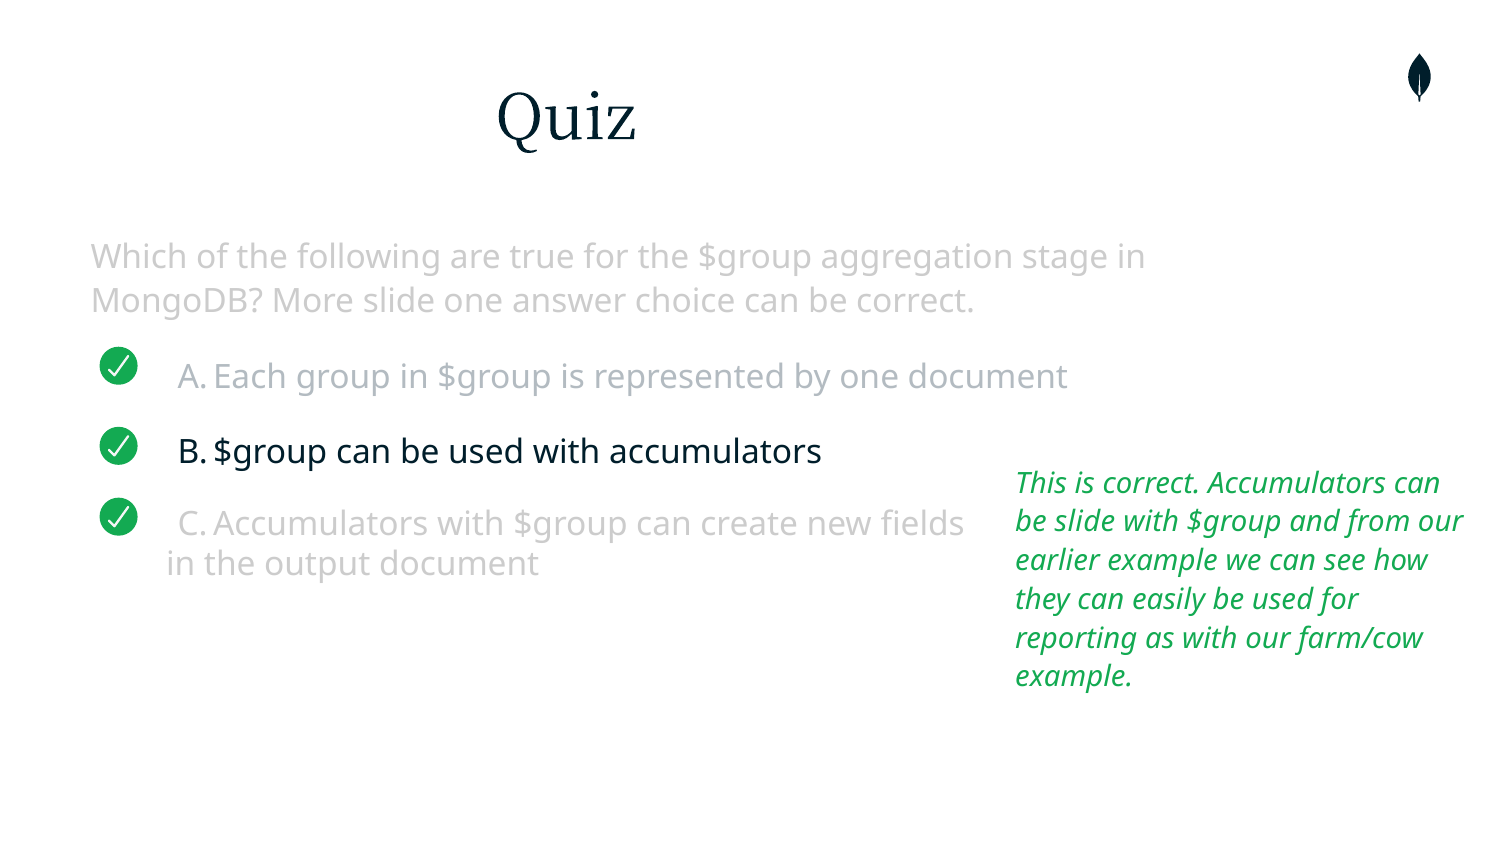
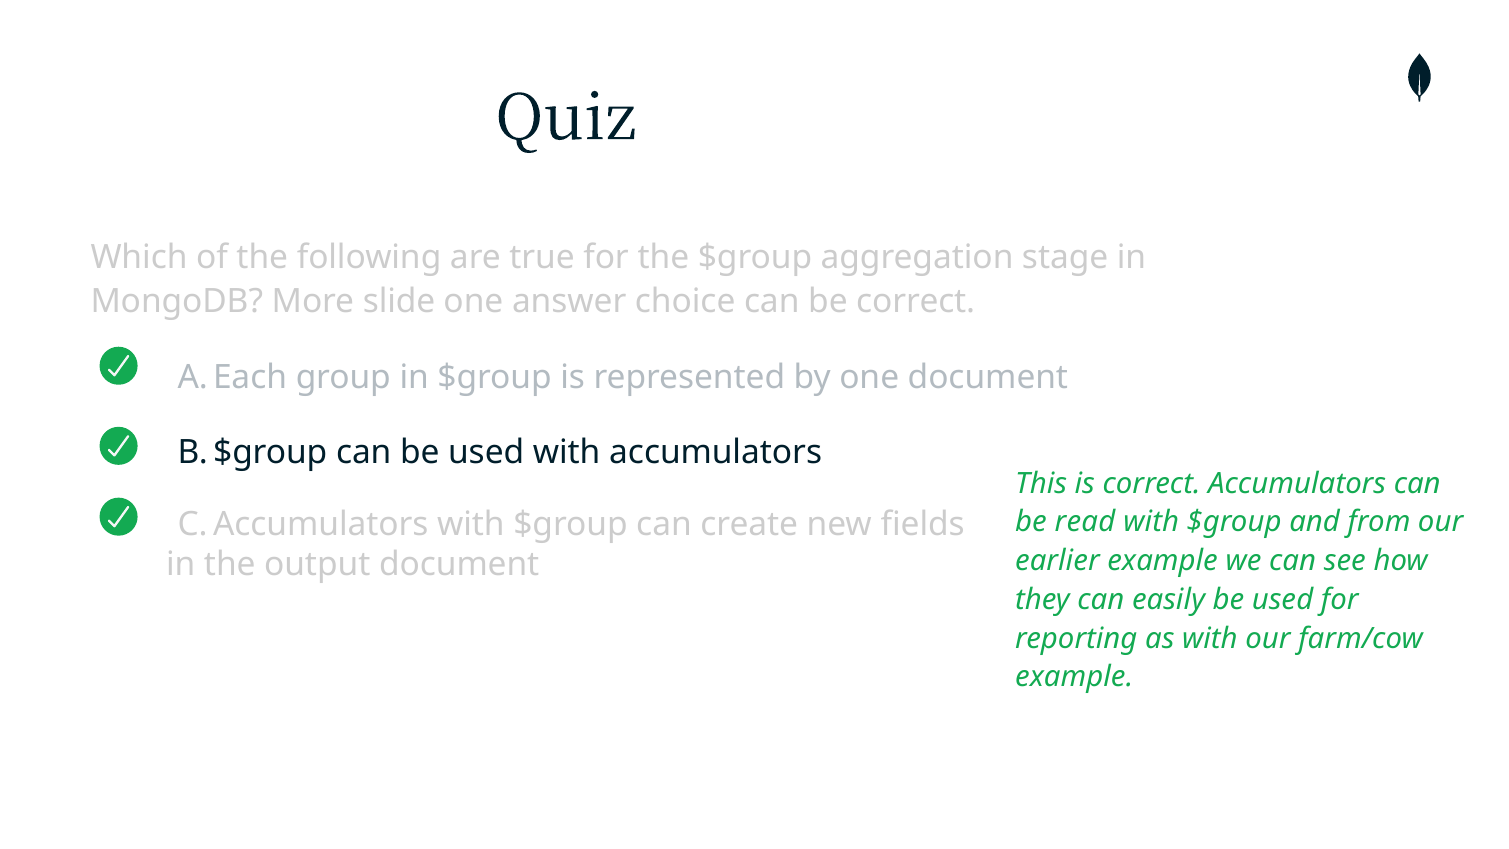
be slide: slide -> read (1085, 522)
